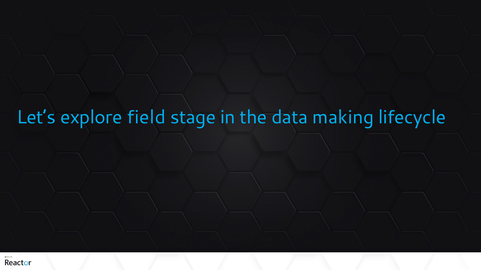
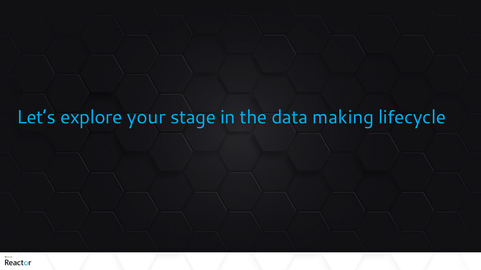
field: field -> your (146, 117)
